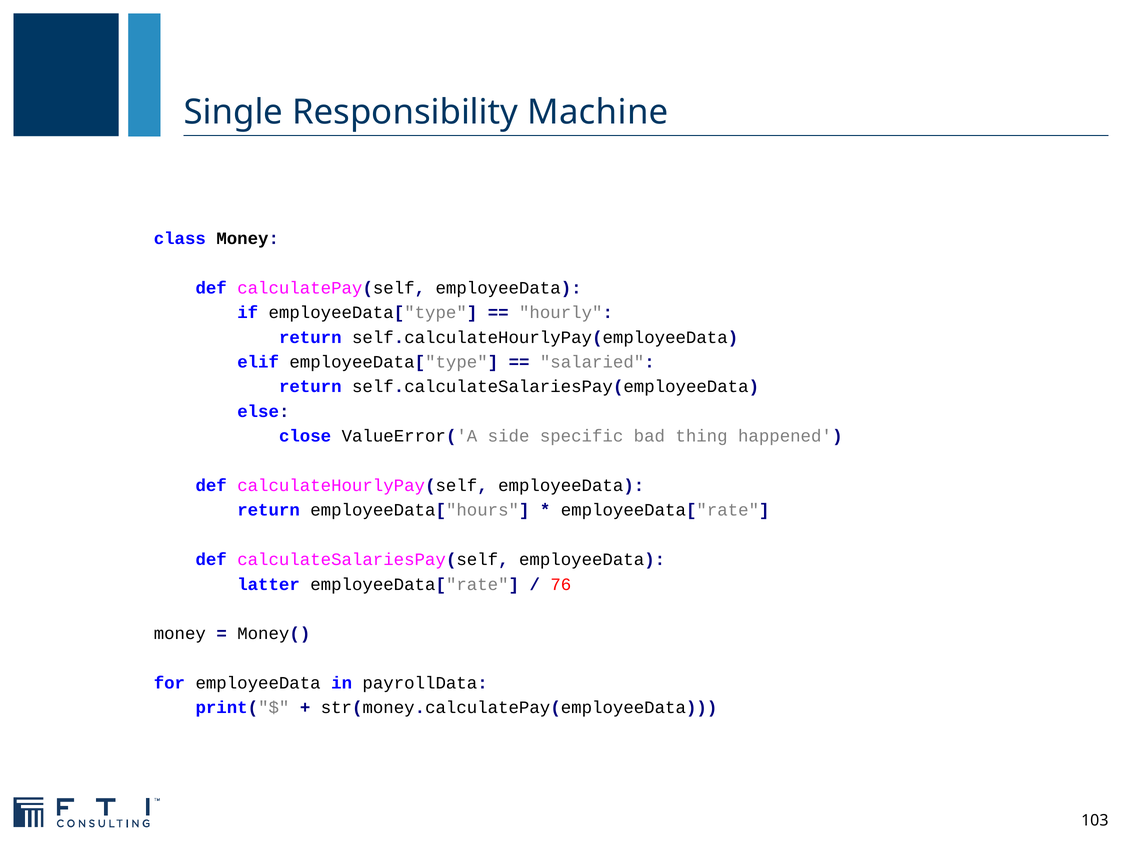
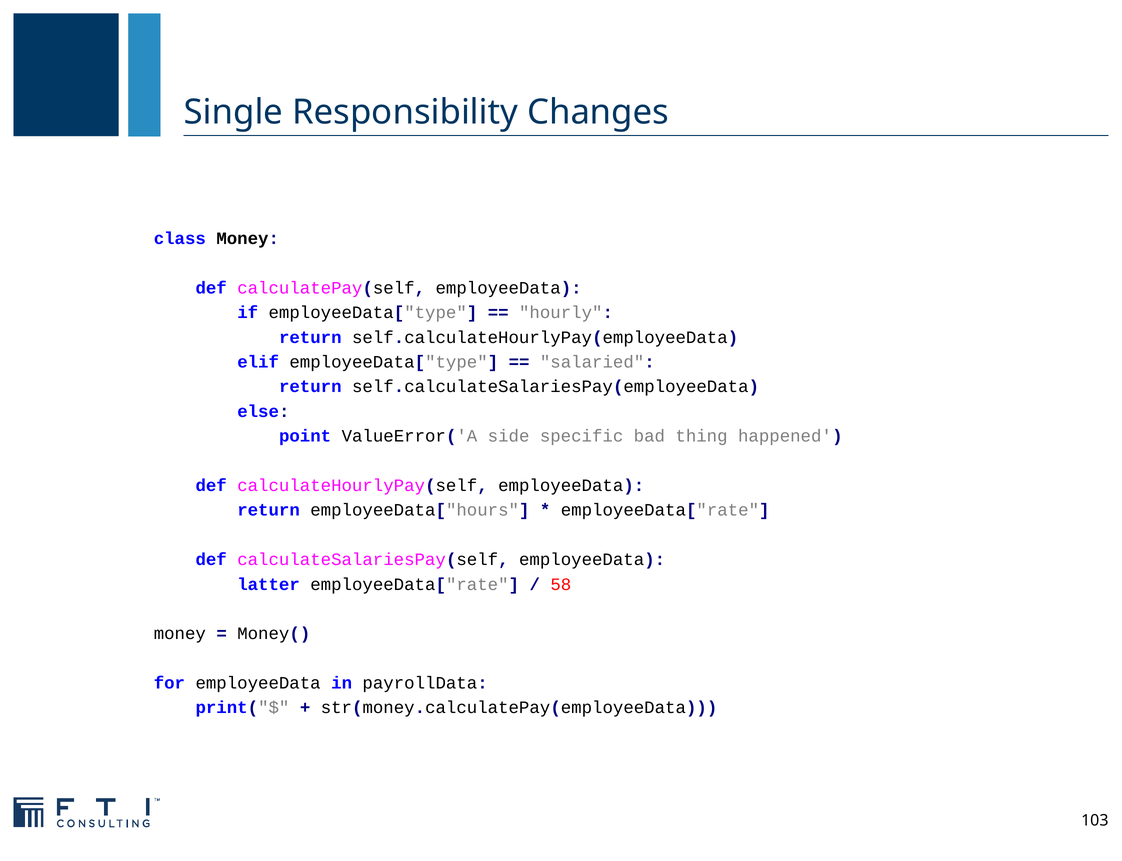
Machine: Machine -> Changes (598, 112)
close: close -> point (305, 436)
76: 76 -> 58 (561, 584)
